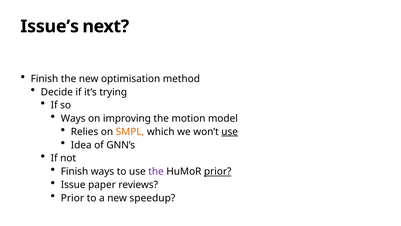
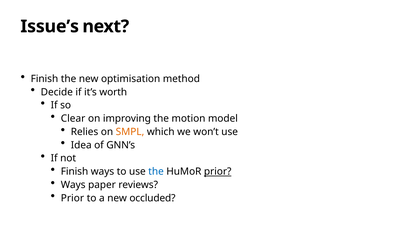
trying: trying -> worth (113, 92)
Ways: Ways -> Clear (73, 118)
use underline: present -> none (230, 132)
the colour: purple -> blue (156, 171)
Issue: Issue -> Ways (73, 184)
speedup: speedup -> occluded (152, 198)
